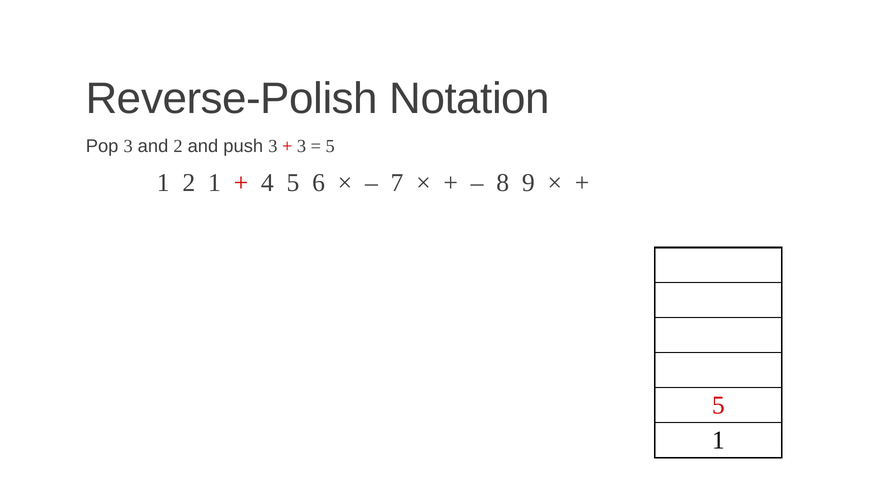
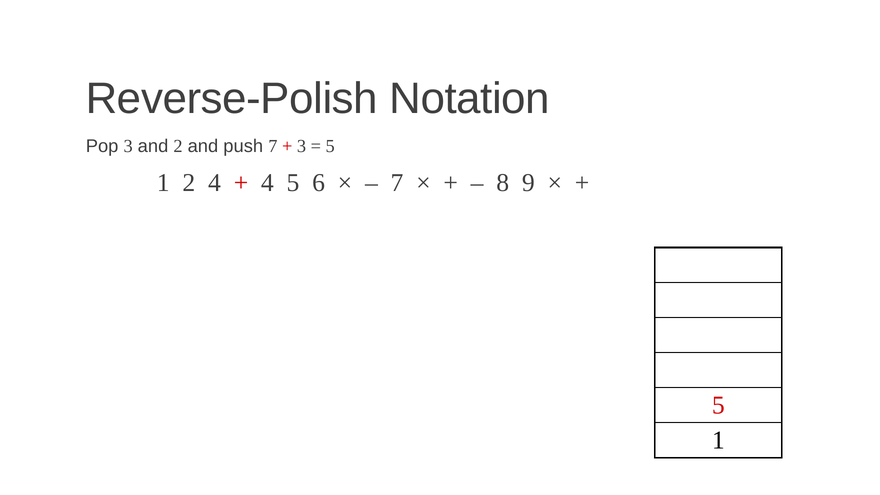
push 3: 3 -> 7 (273, 146)
2 1: 1 -> 4 (214, 183)
